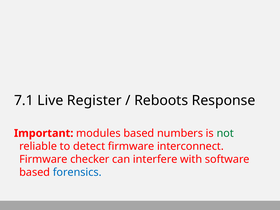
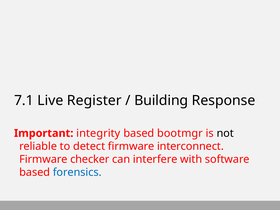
Reboots: Reboots -> Building (161, 101)
modules: modules -> integrity (98, 133)
numbers: numbers -> bootmgr (180, 133)
not colour: green -> black (225, 133)
